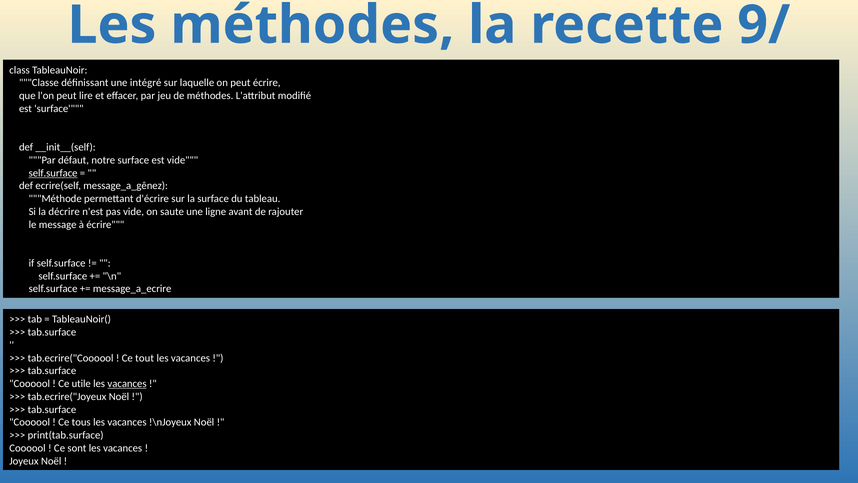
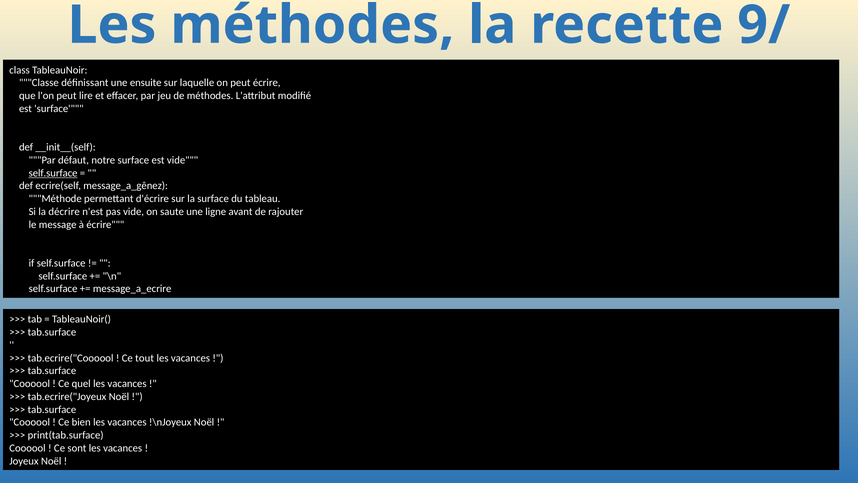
intégré: intégré -> ensuite (146, 83)
utile: utile -> quel (81, 383)
vacances underline: present -> none (127, 383)
tous: tous -> bien (81, 422)
